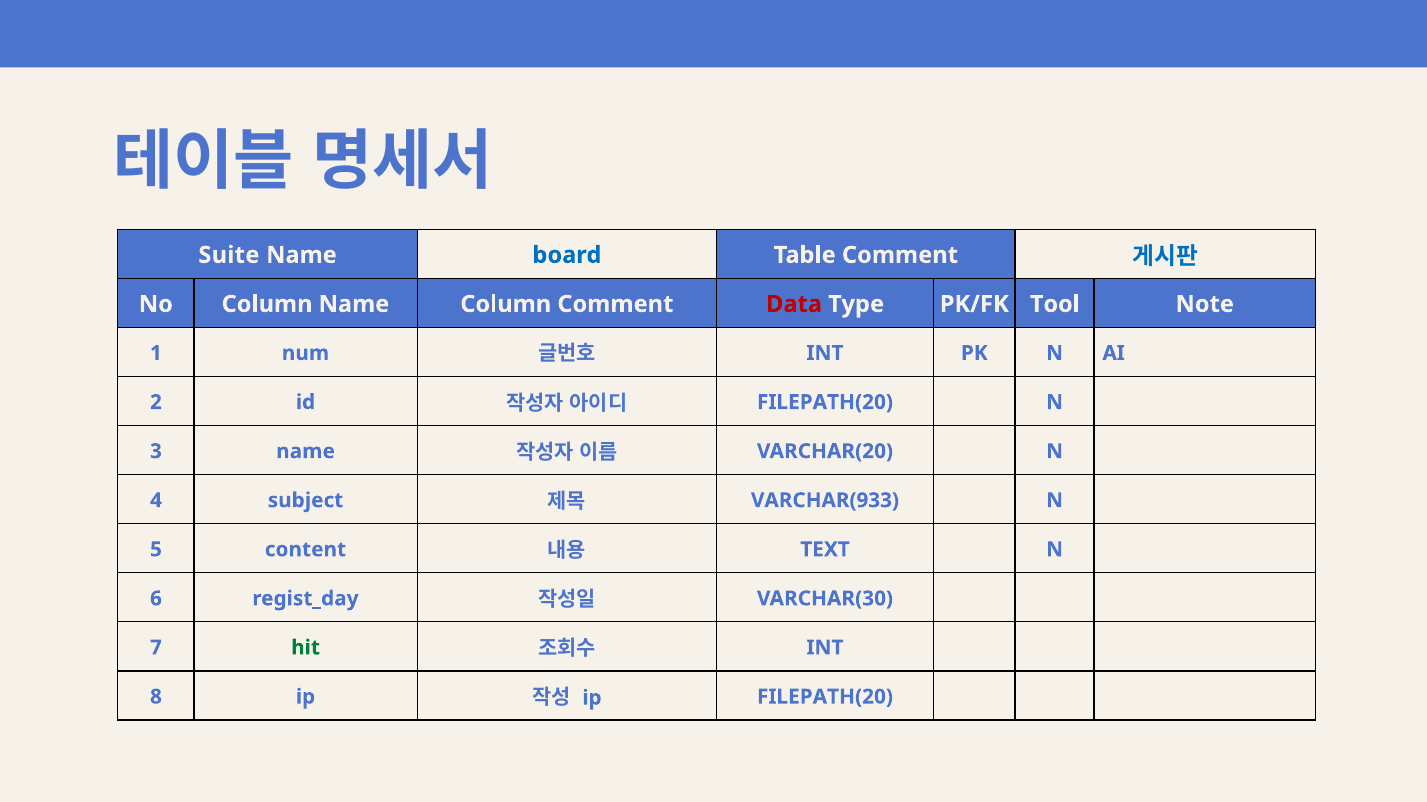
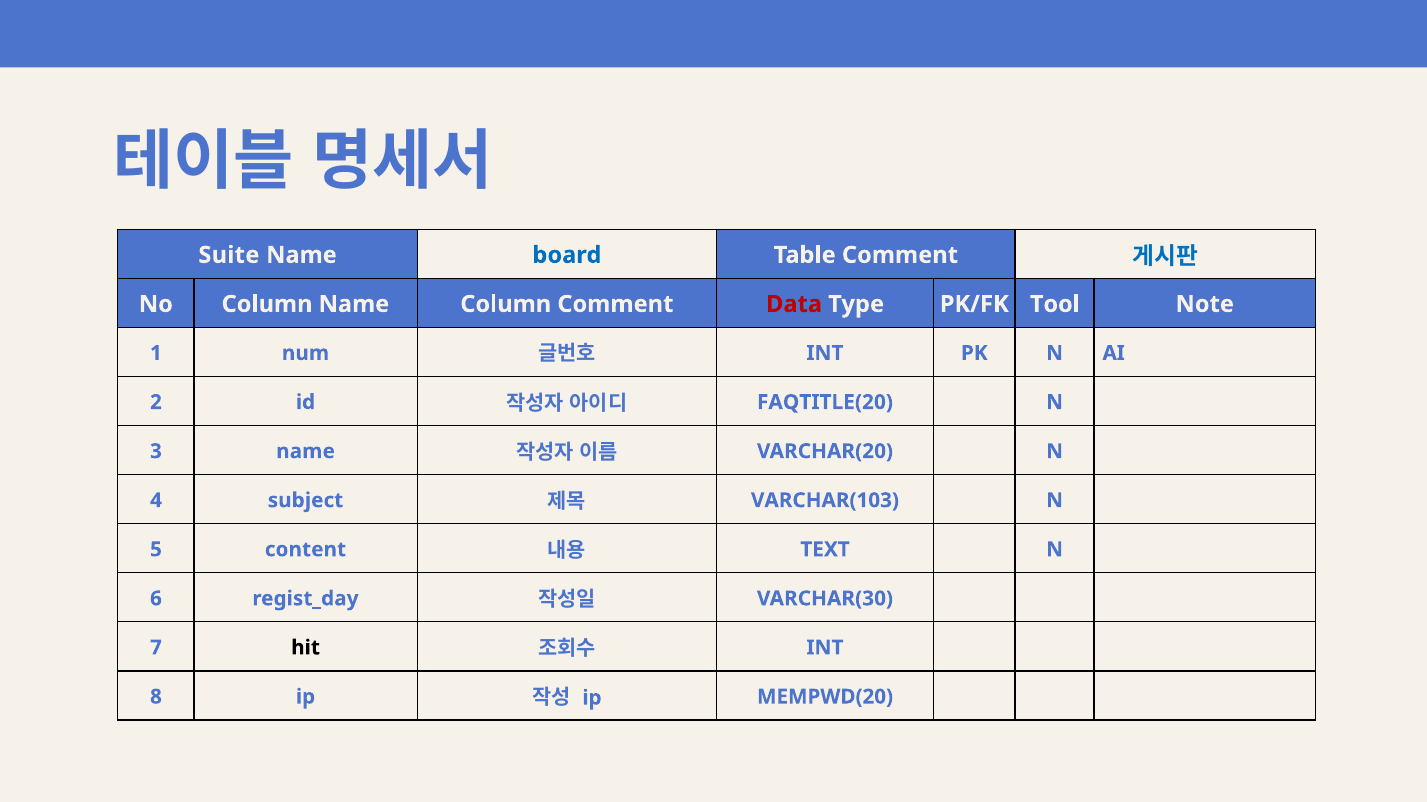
FILEPATH(20: FILEPATH(20 -> FAQTITLE(20 (825, 403)
VARCHAR(933: VARCHAR(933 -> VARCHAR(103 (825, 501)
hit colour: green -> black (306, 648)
ip FILEPATH(20: FILEPATH(20 -> MEMPWD(20 (825, 697)
